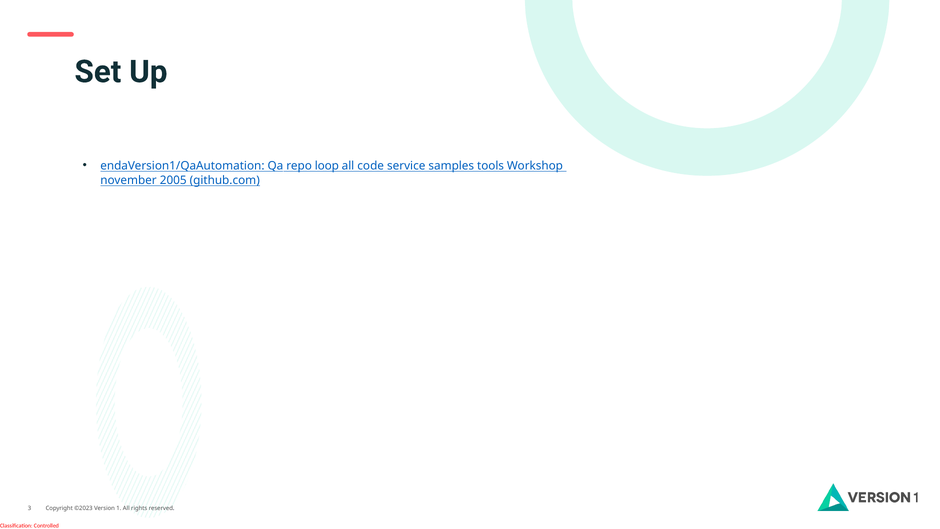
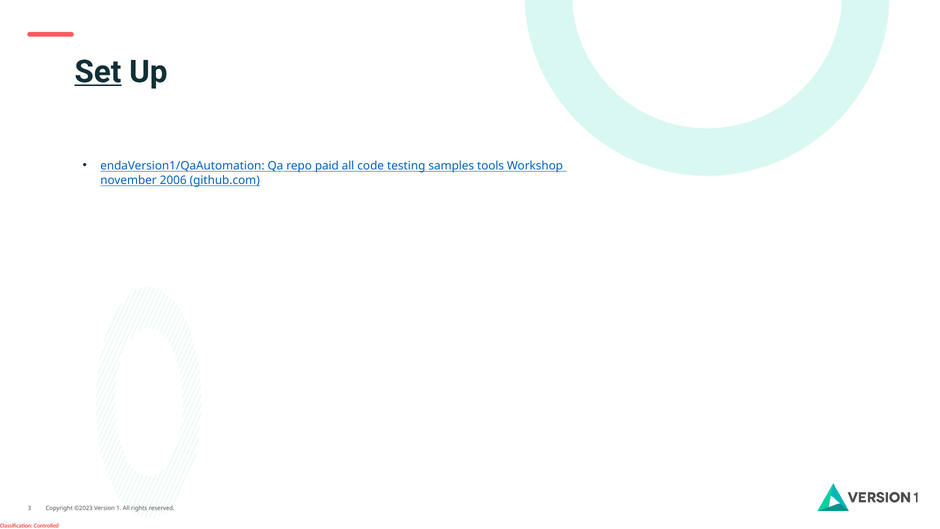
Set underline: none -> present (98, 72)
loop: loop -> paid (327, 166)
service: service -> testing (406, 166)
2005: 2005 -> 2006 (173, 180)
